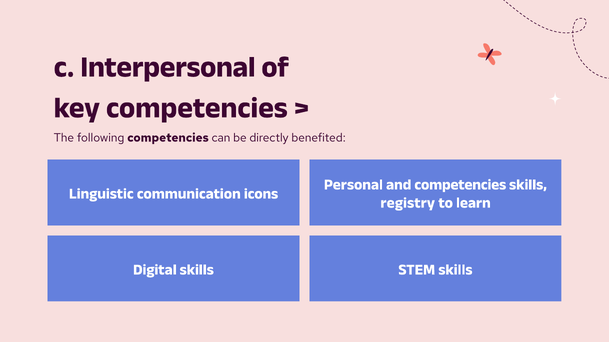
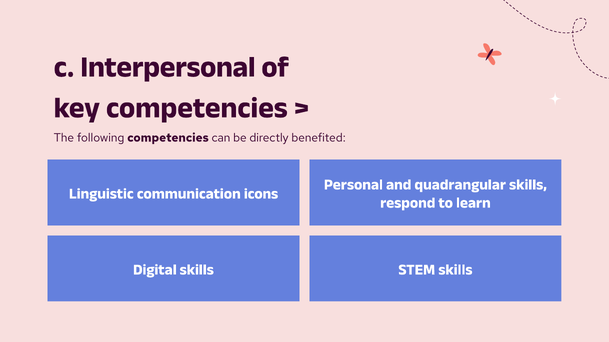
and competencies: competencies -> quadrangular (460, 185)
registry: registry -> respond (408, 203)
